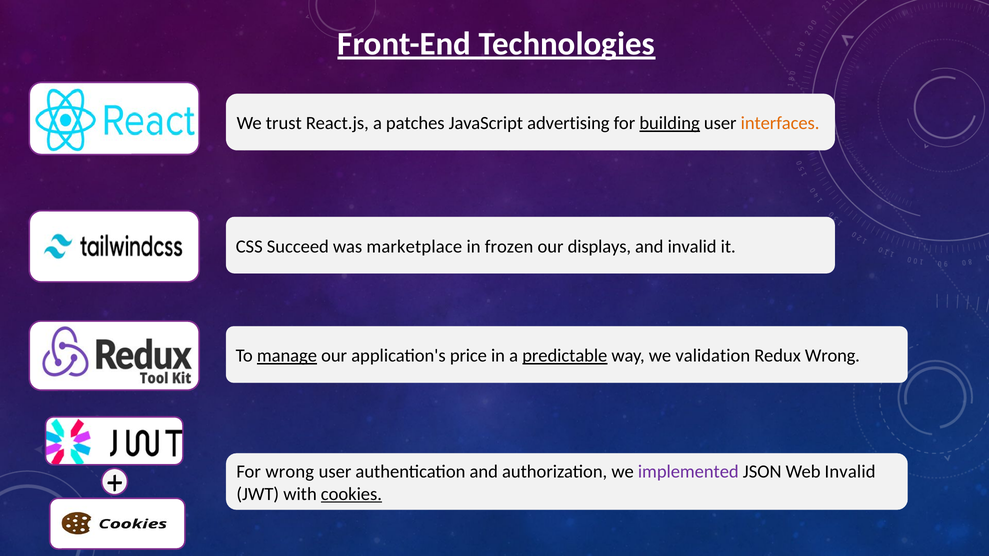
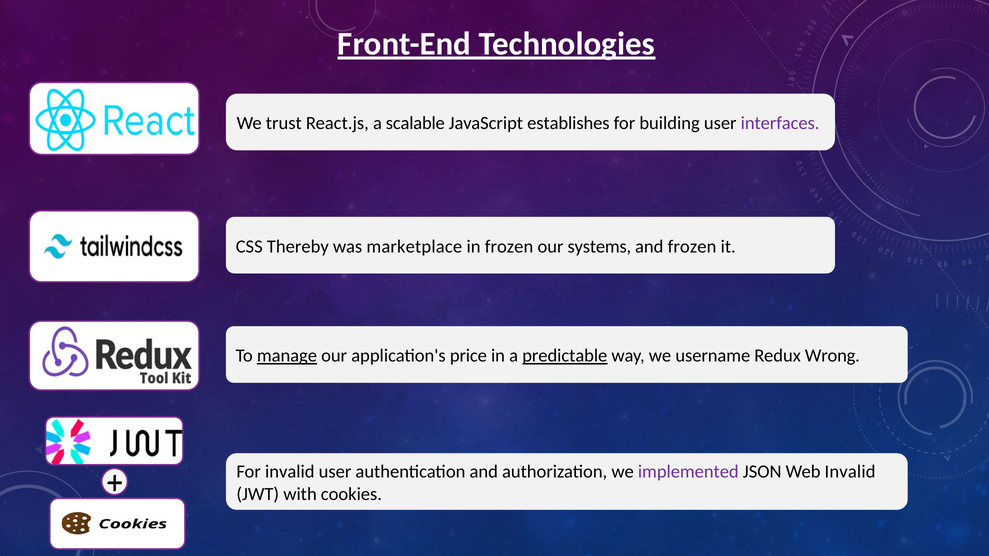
patches: patches -> scalable (415, 123)
advertising: advertising -> establishes (568, 123)
building underline: present -> none (670, 123)
interfaces colour: orange -> purple (780, 123)
Succeed: Succeed -> Thereby (298, 247)
displays: displays -> systems (599, 247)
and invalid: invalid -> frozen (692, 247)
validation: validation -> username (713, 356)
For wrong: wrong -> invalid (290, 472)
cookies underline: present -> none (351, 494)
